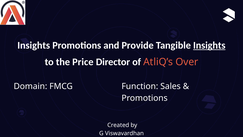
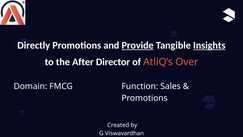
Insights: Insights -> Directly (34, 45)
Provide underline: none -> present (138, 45)
Price: Price -> After (83, 62)
